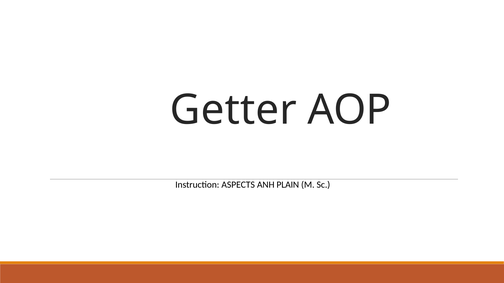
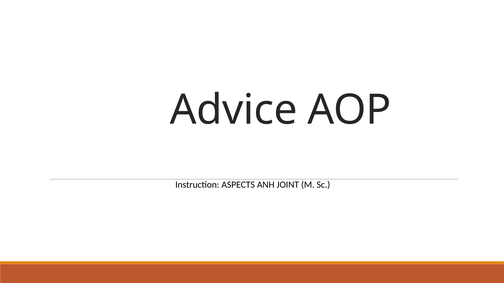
Getter: Getter -> Advice (234, 110)
PLAIN: PLAIN -> JOINT (288, 185)
